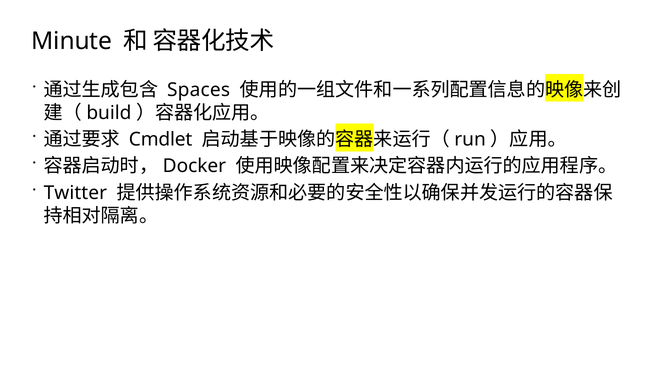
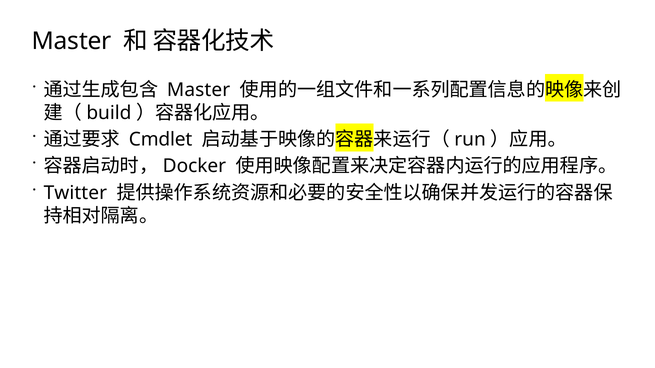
Minute: Minute -> Master (72, 41)
Spaces: Spaces -> Master (199, 90)
